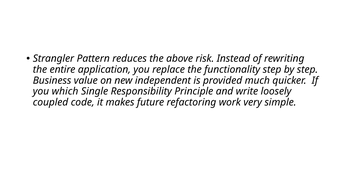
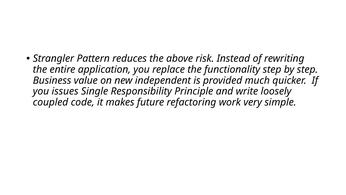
which: which -> issues (65, 91)
